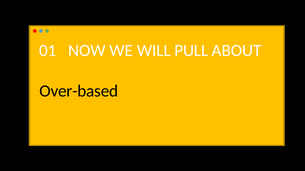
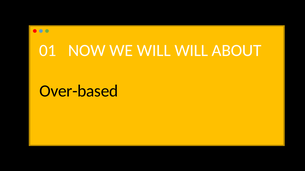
WILL PULL: PULL -> WILL (191, 51)
